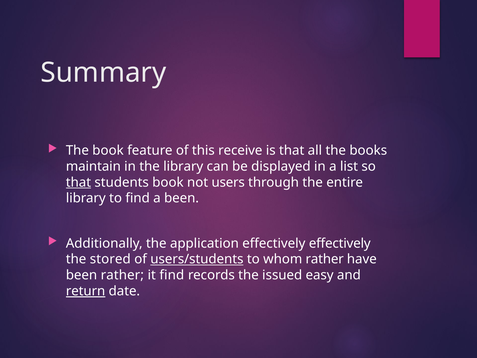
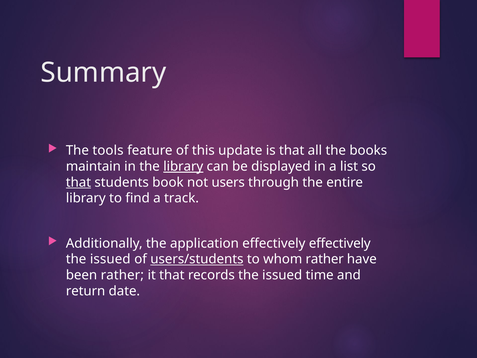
The book: book -> tools (108, 150)
receive: receive -> update (240, 150)
library underline: none -> present (183, 166)
a been: been -> track (182, 198)
stored: stored -> issued (110, 259)
it find: find -> that (172, 275)
easy: easy -> time (320, 275)
return underline: present -> none (86, 291)
